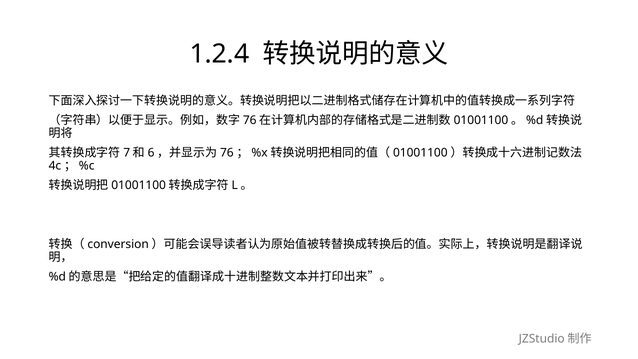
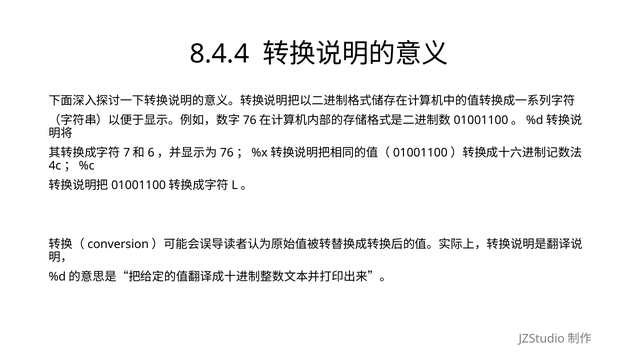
1.2.4: 1.2.4 -> 8.4.4 (219, 54)
